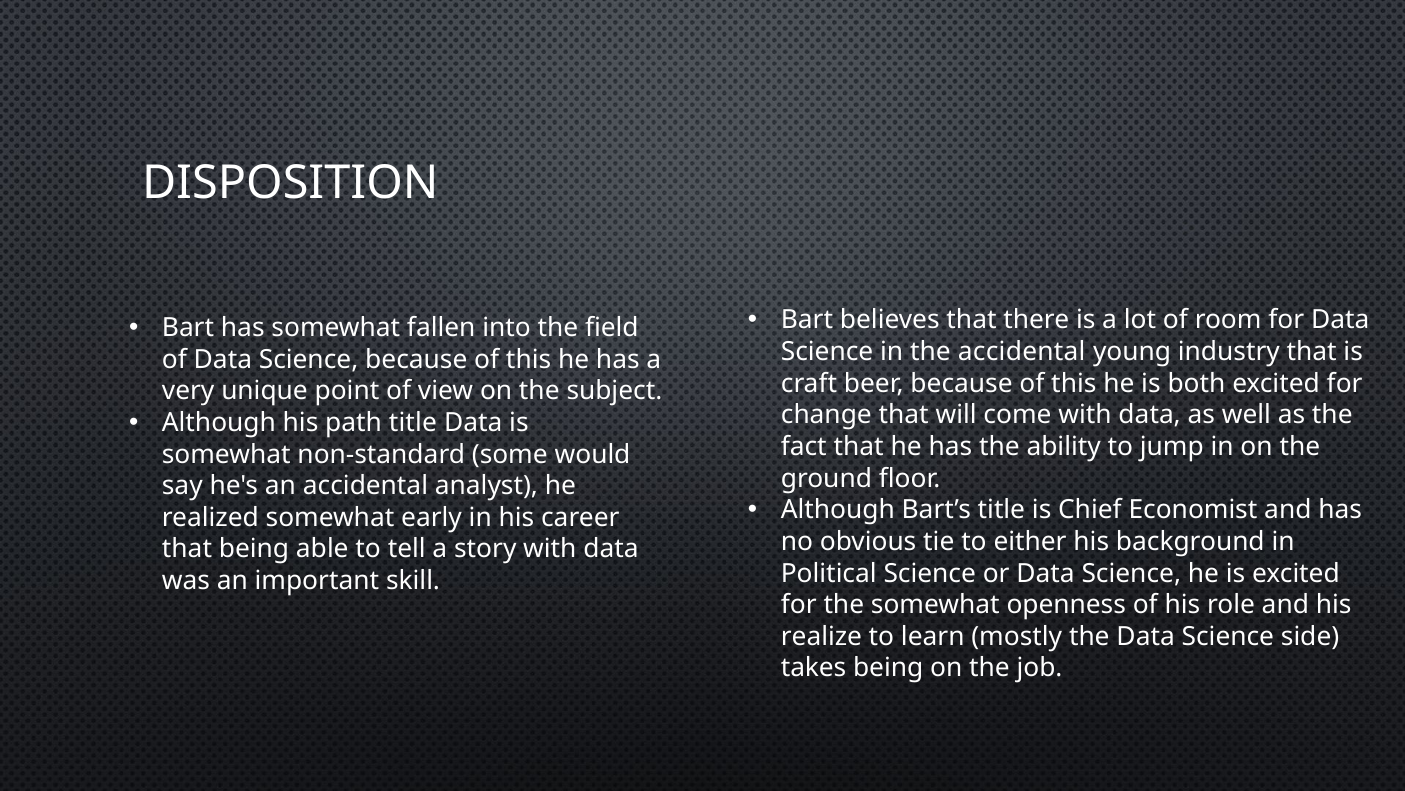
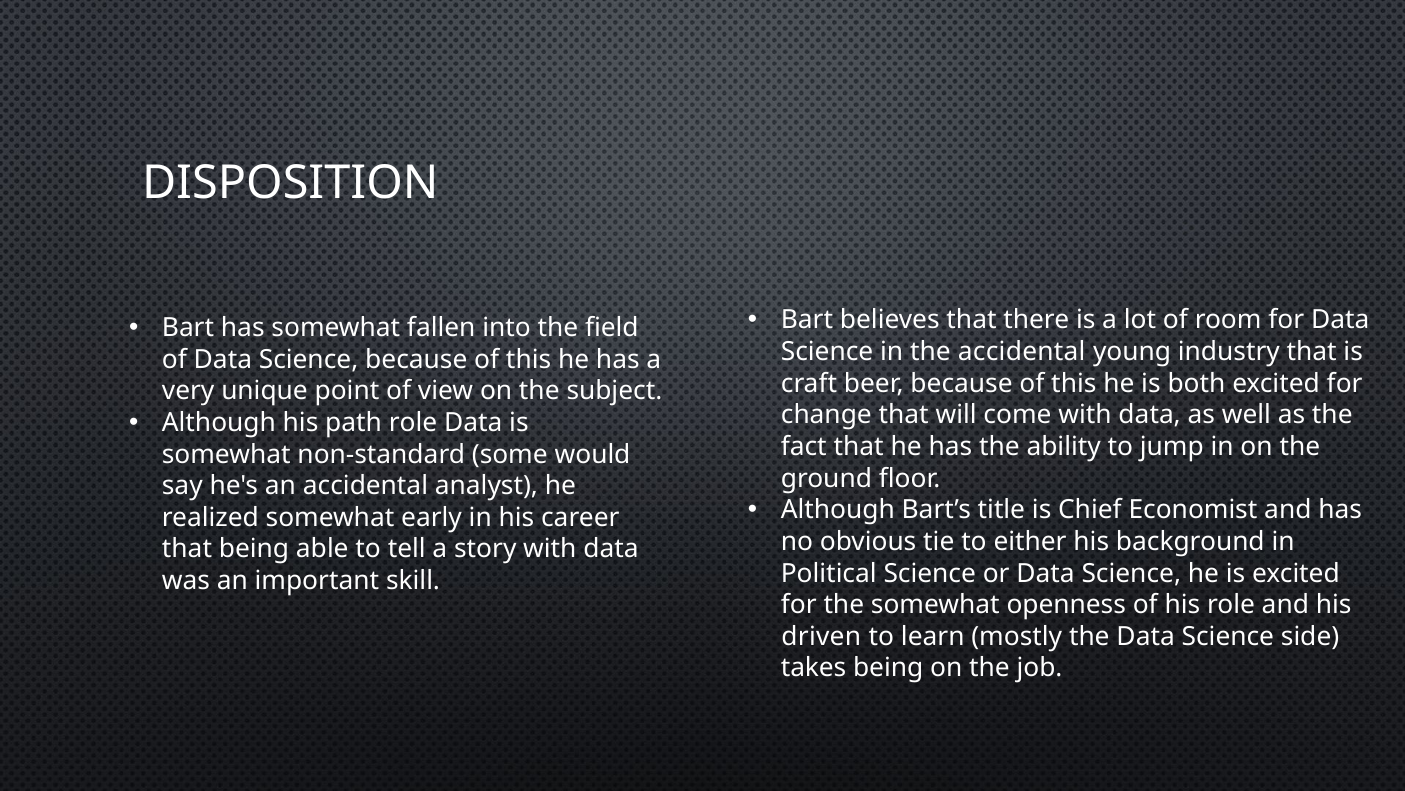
path title: title -> role (413, 422)
realize: realize -> driven (821, 636)
